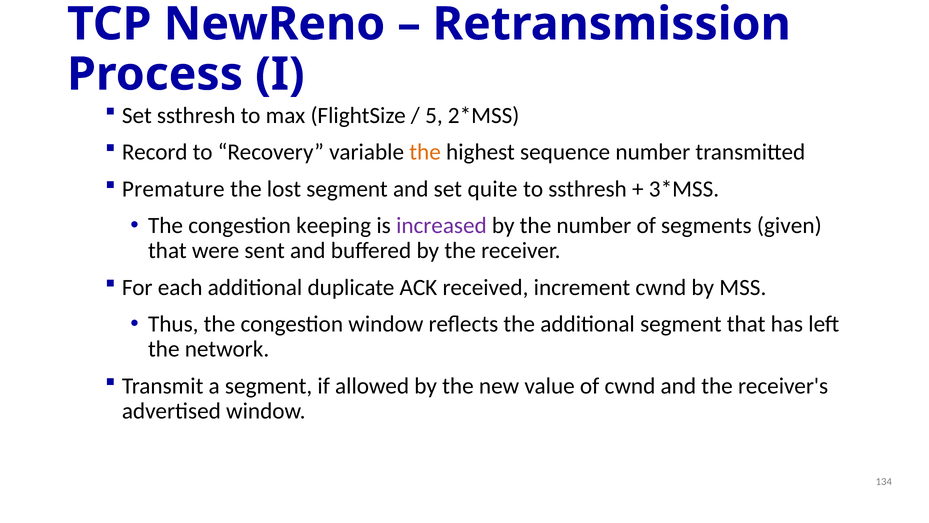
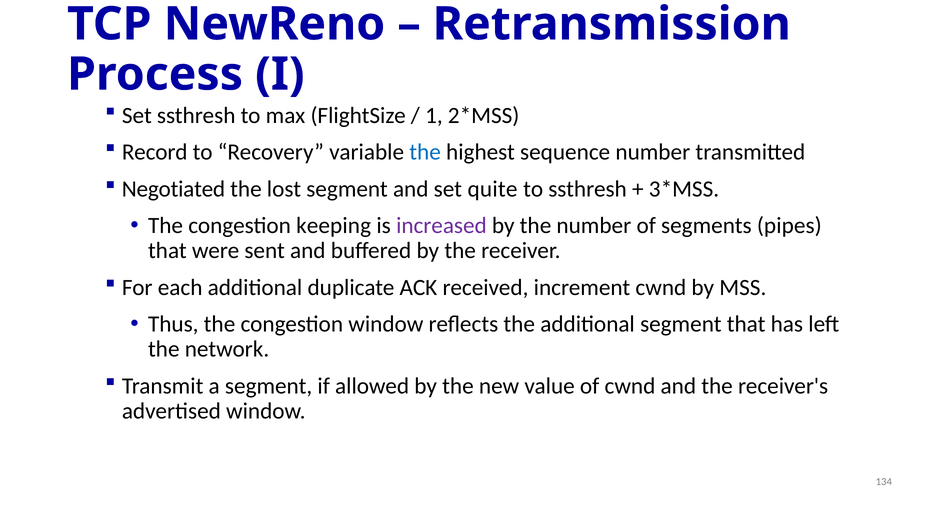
5: 5 -> 1 (434, 115)
the colour: orange -> blue (425, 152)
Premature: Premature -> Negotiated (174, 189)
given: given -> pipes (789, 225)
